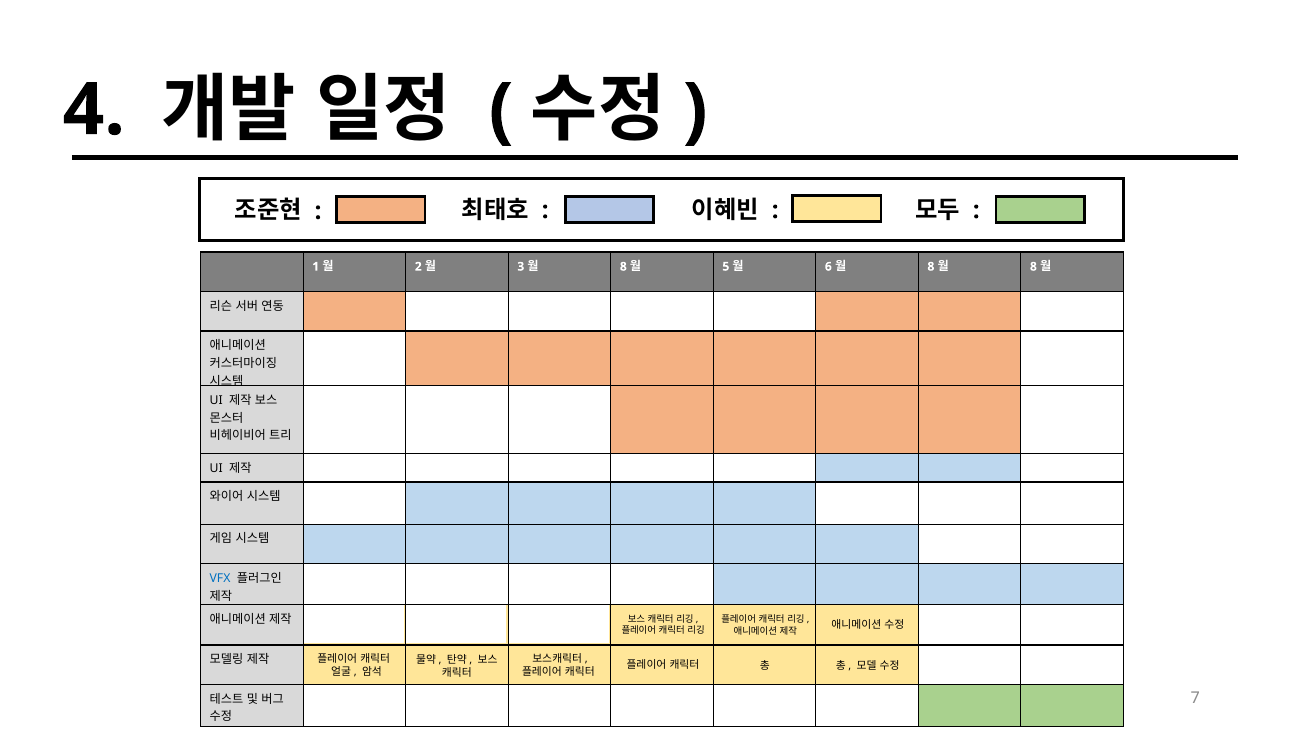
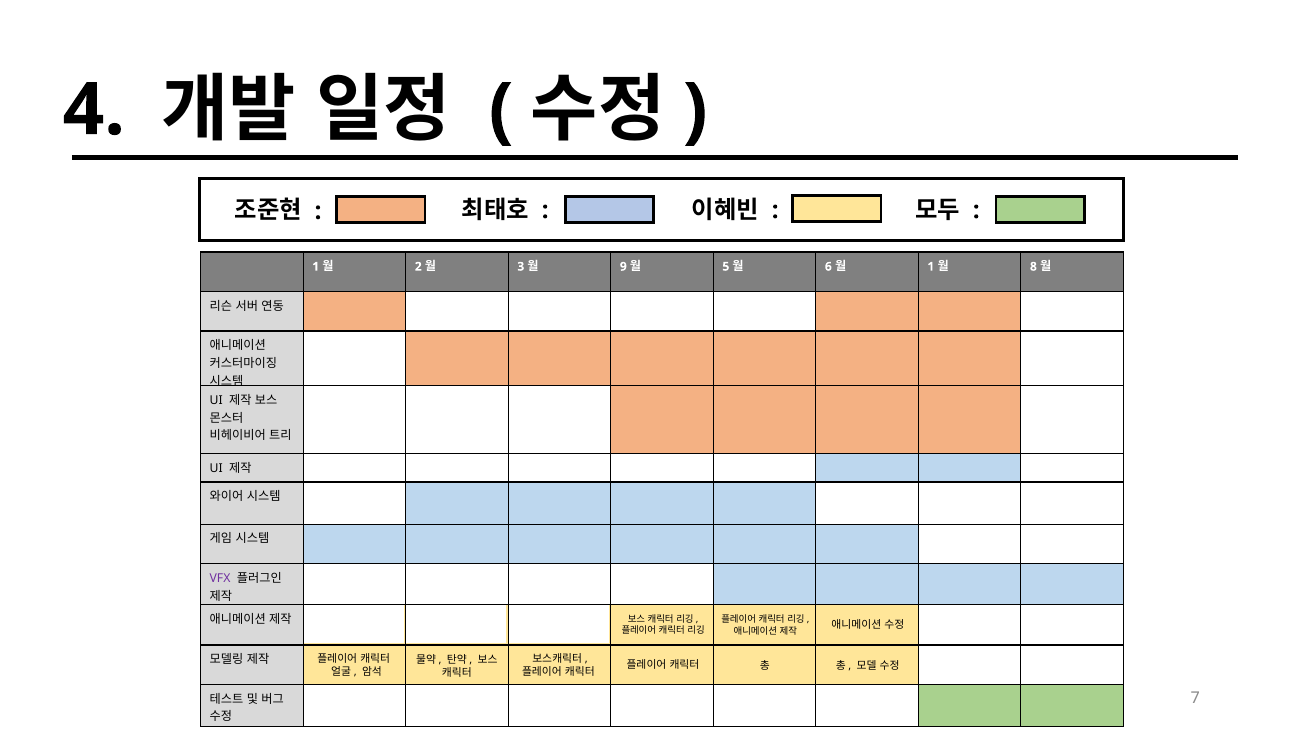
8: 8 -> 9 (623, 266)
8: 8 -> 1 (931, 266)
VFX colour: blue -> purple (220, 578)
